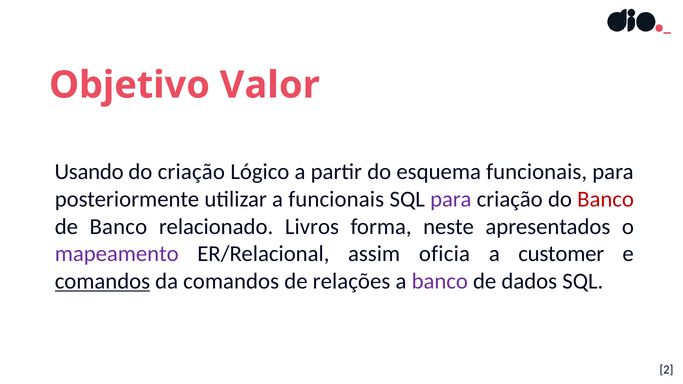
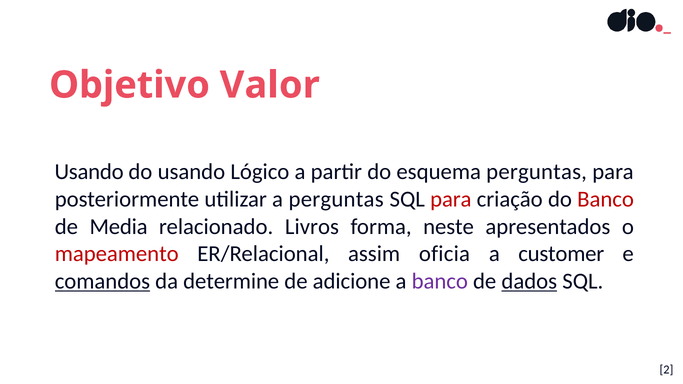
do criação: criação -> usando (191, 172)
esquema funcionais: funcionais -> perguntas (537, 172)
a funcionais: funcionais -> perguntas (336, 199)
para colour: purple -> red (451, 199)
de Banco: Banco -> Media (119, 227)
mapeamento colour: purple -> red (117, 254)
da comandos: comandos -> determine (231, 281)
relações: relações -> adicione (352, 281)
dados underline: none -> present (529, 281)
